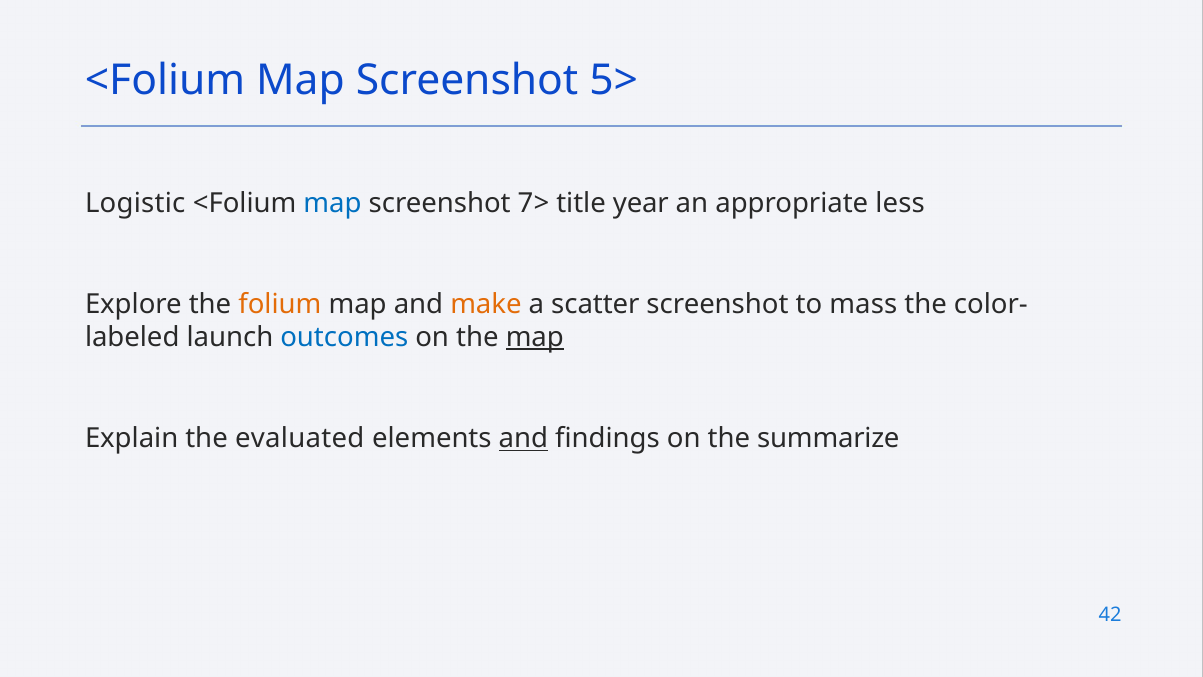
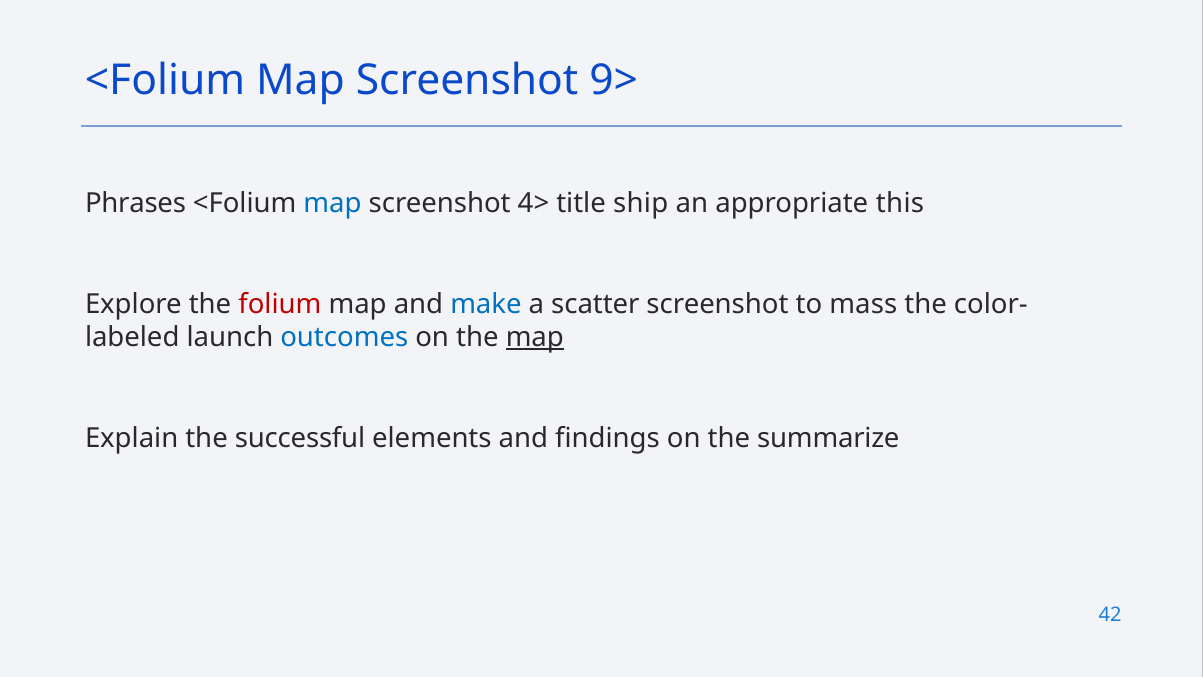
5>: 5> -> 9> (614, 80)
Logistic: Logistic -> Phrases (135, 203)
7>: 7> -> 4> (534, 203)
year: year -> ship (641, 203)
less: less -> this (900, 203)
folium colour: orange -> red (280, 304)
make colour: orange -> blue (486, 304)
evaluated: evaluated -> successful (300, 438)
and underline: present -> none (523, 438)
